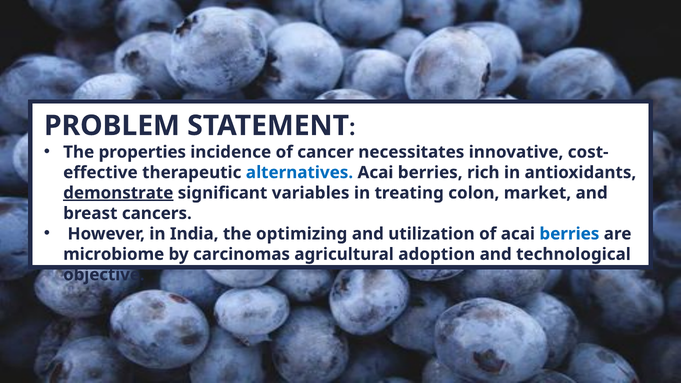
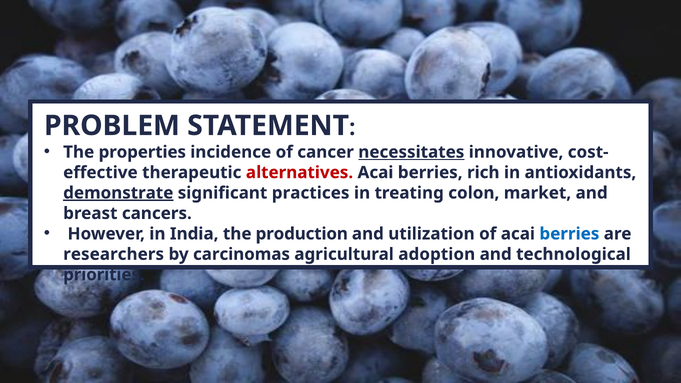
necessitates underline: none -> present (411, 152)
alternatives colour: blue -> red (299, 173)
variables: variables -> practices (311, 193)
optimizing: optimizing -> production (302, 234)
microbiome: microbiome -> researchers (114, 254)
objective: objective -> priorities (104, 275)
